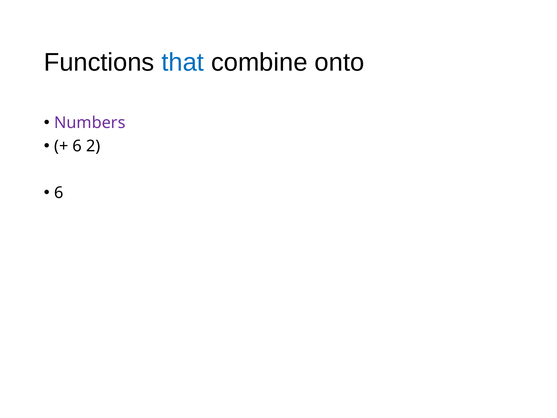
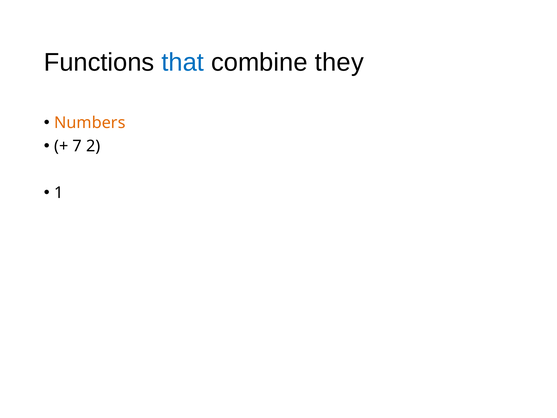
onto: onto -> they (339, 62)
Numbers colour: purple -> orange (90, 123)
6: 6 -> 7 (77, 146)
6: 6 -> 1 (59, 193)
